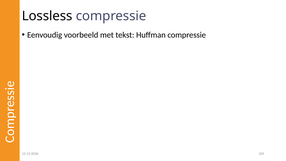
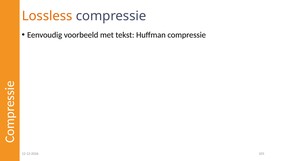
Lossless colour: black -> orange (47, 16)
